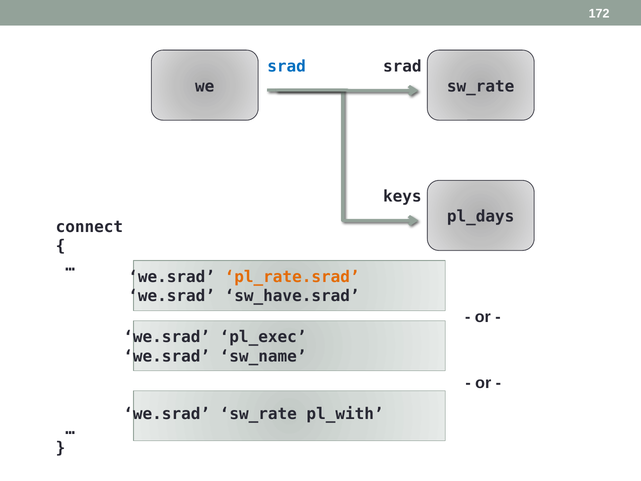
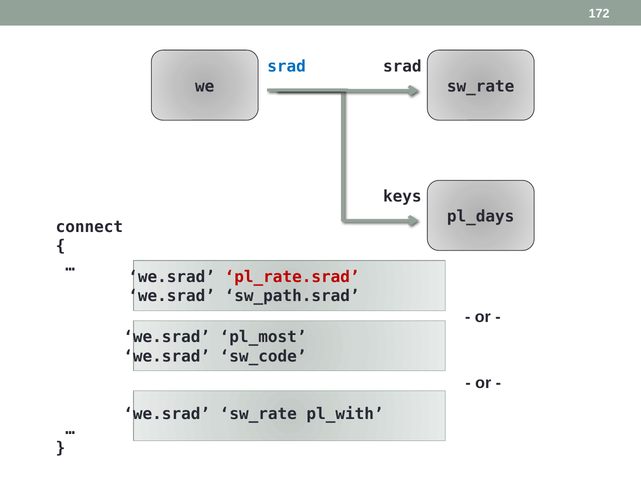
pl_rate.srad colour: orange -> red (292, 277)
sw_have.srad: sw_have.srad -> sw_path.srad (292, 296)
pl_exec: pl_exec -> pl_most (263, 337)
sw_name: sw_name -> sw_code (263, 356)
